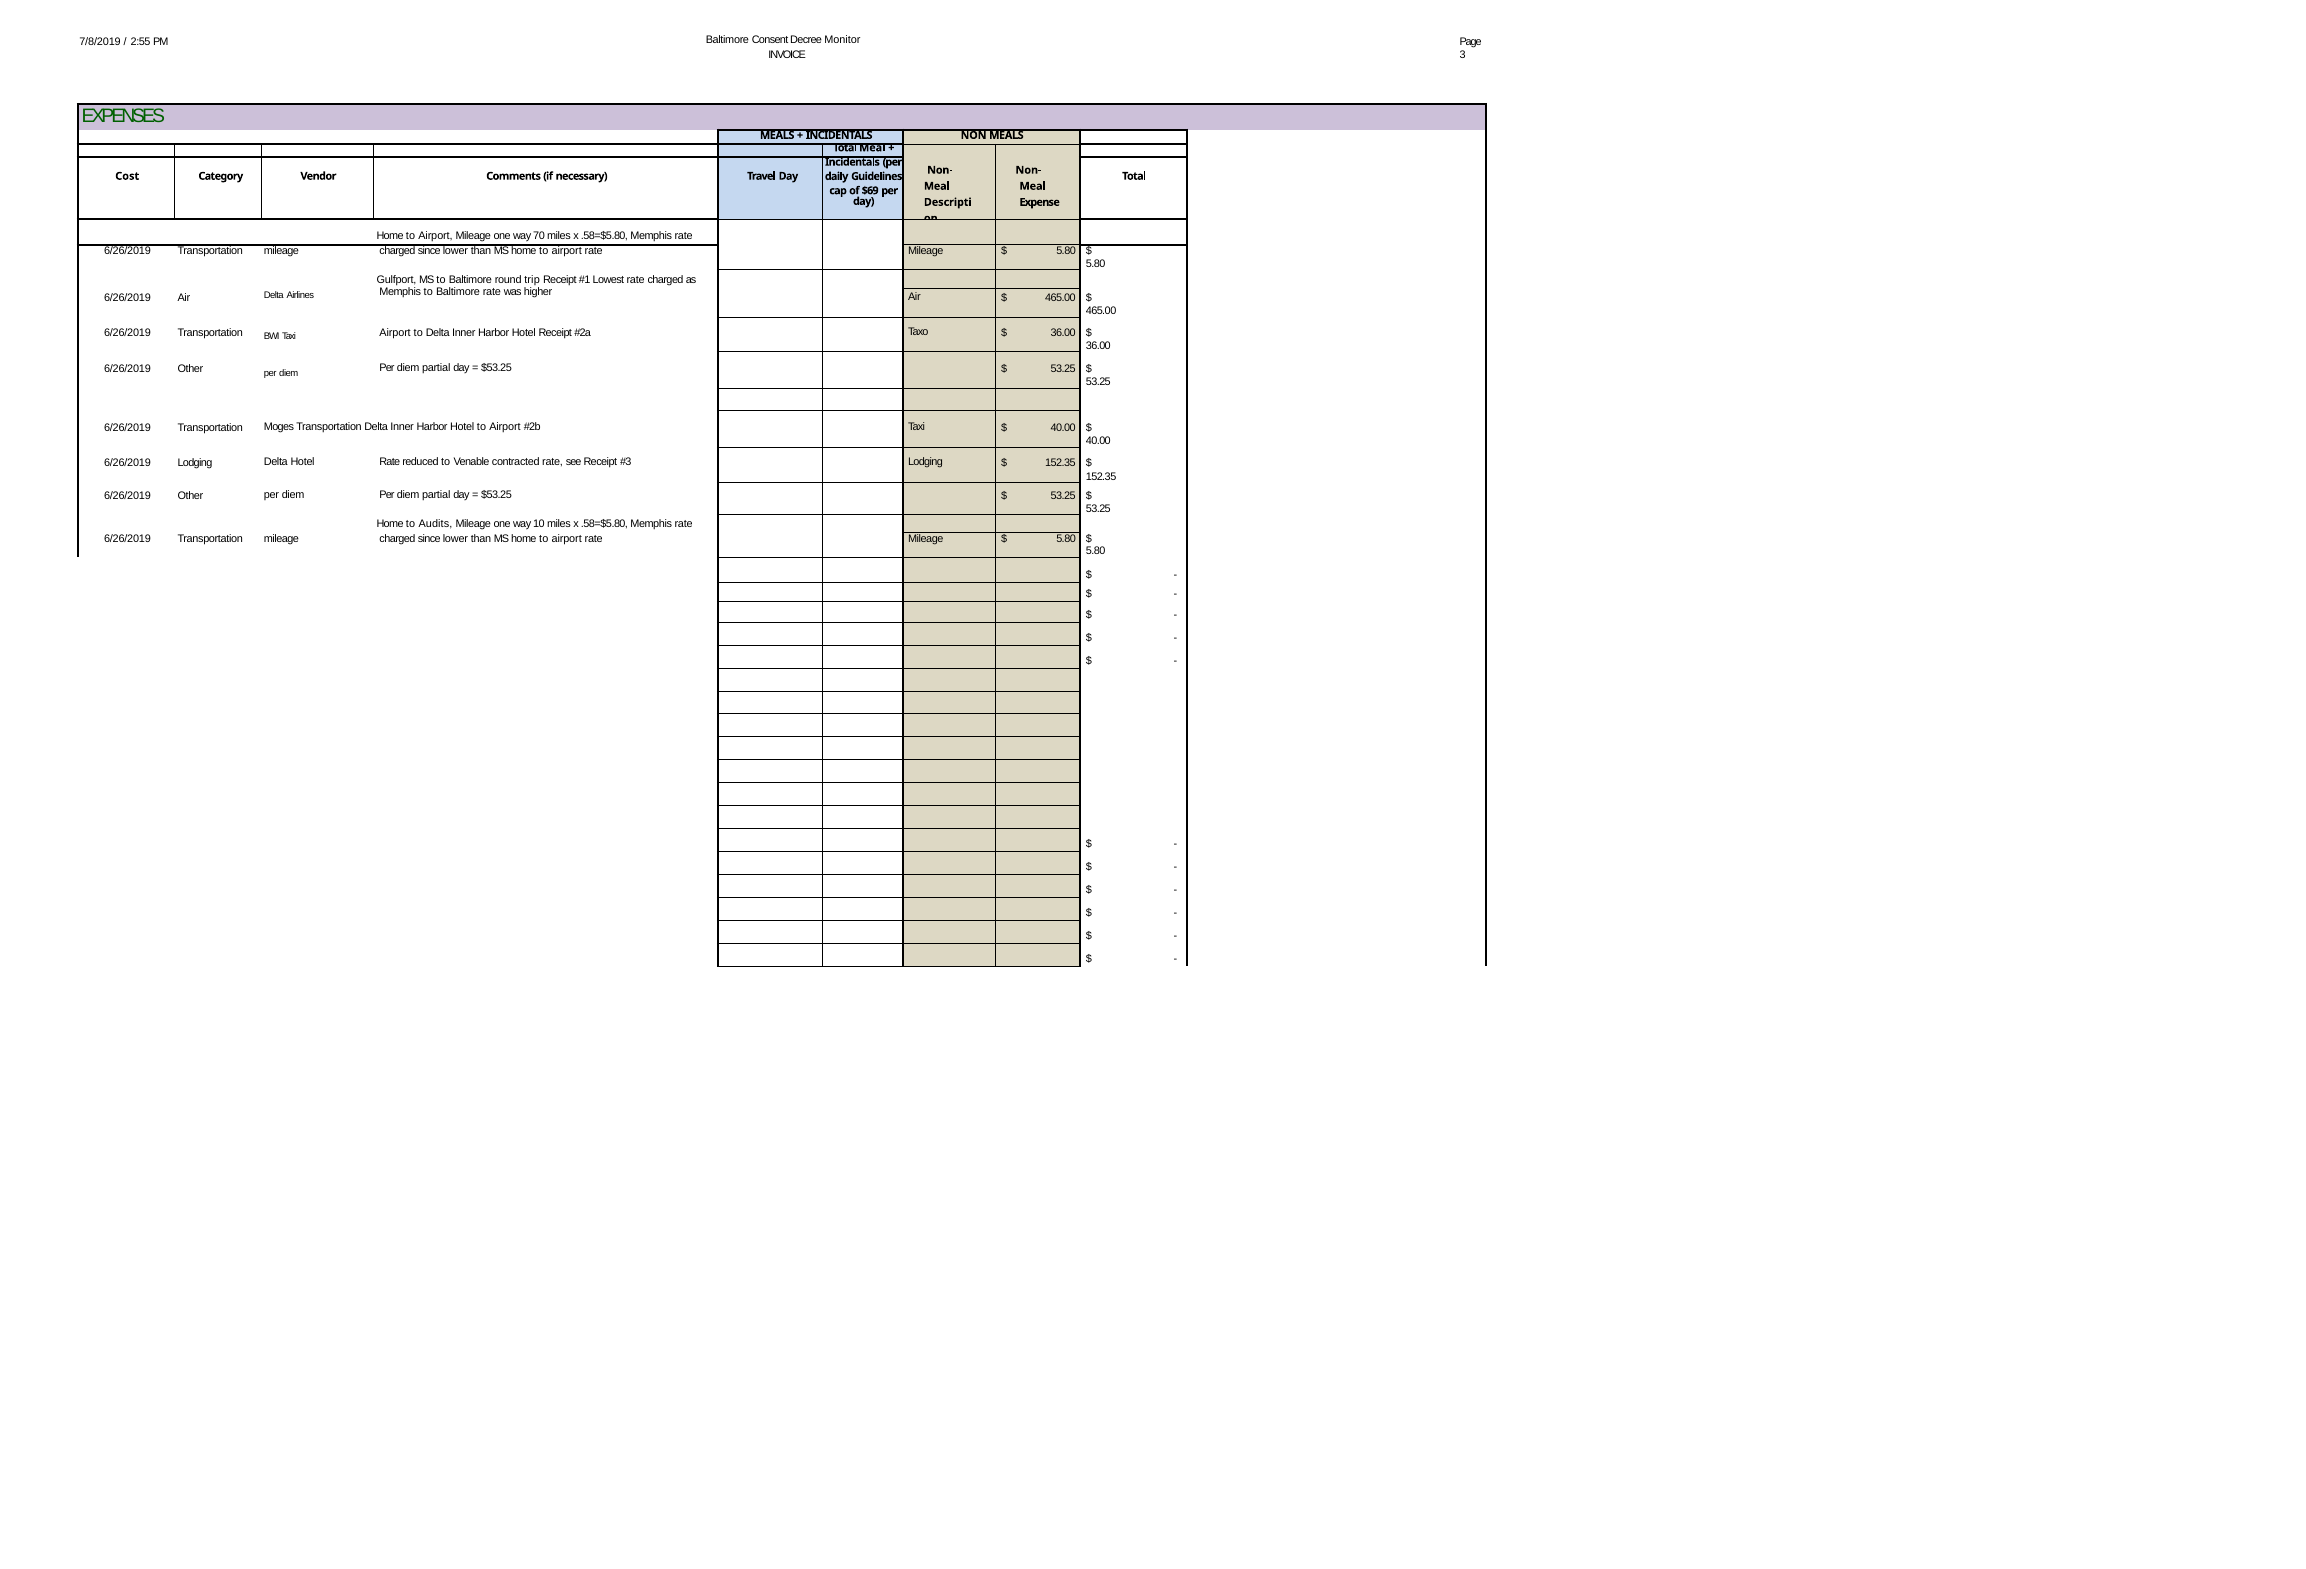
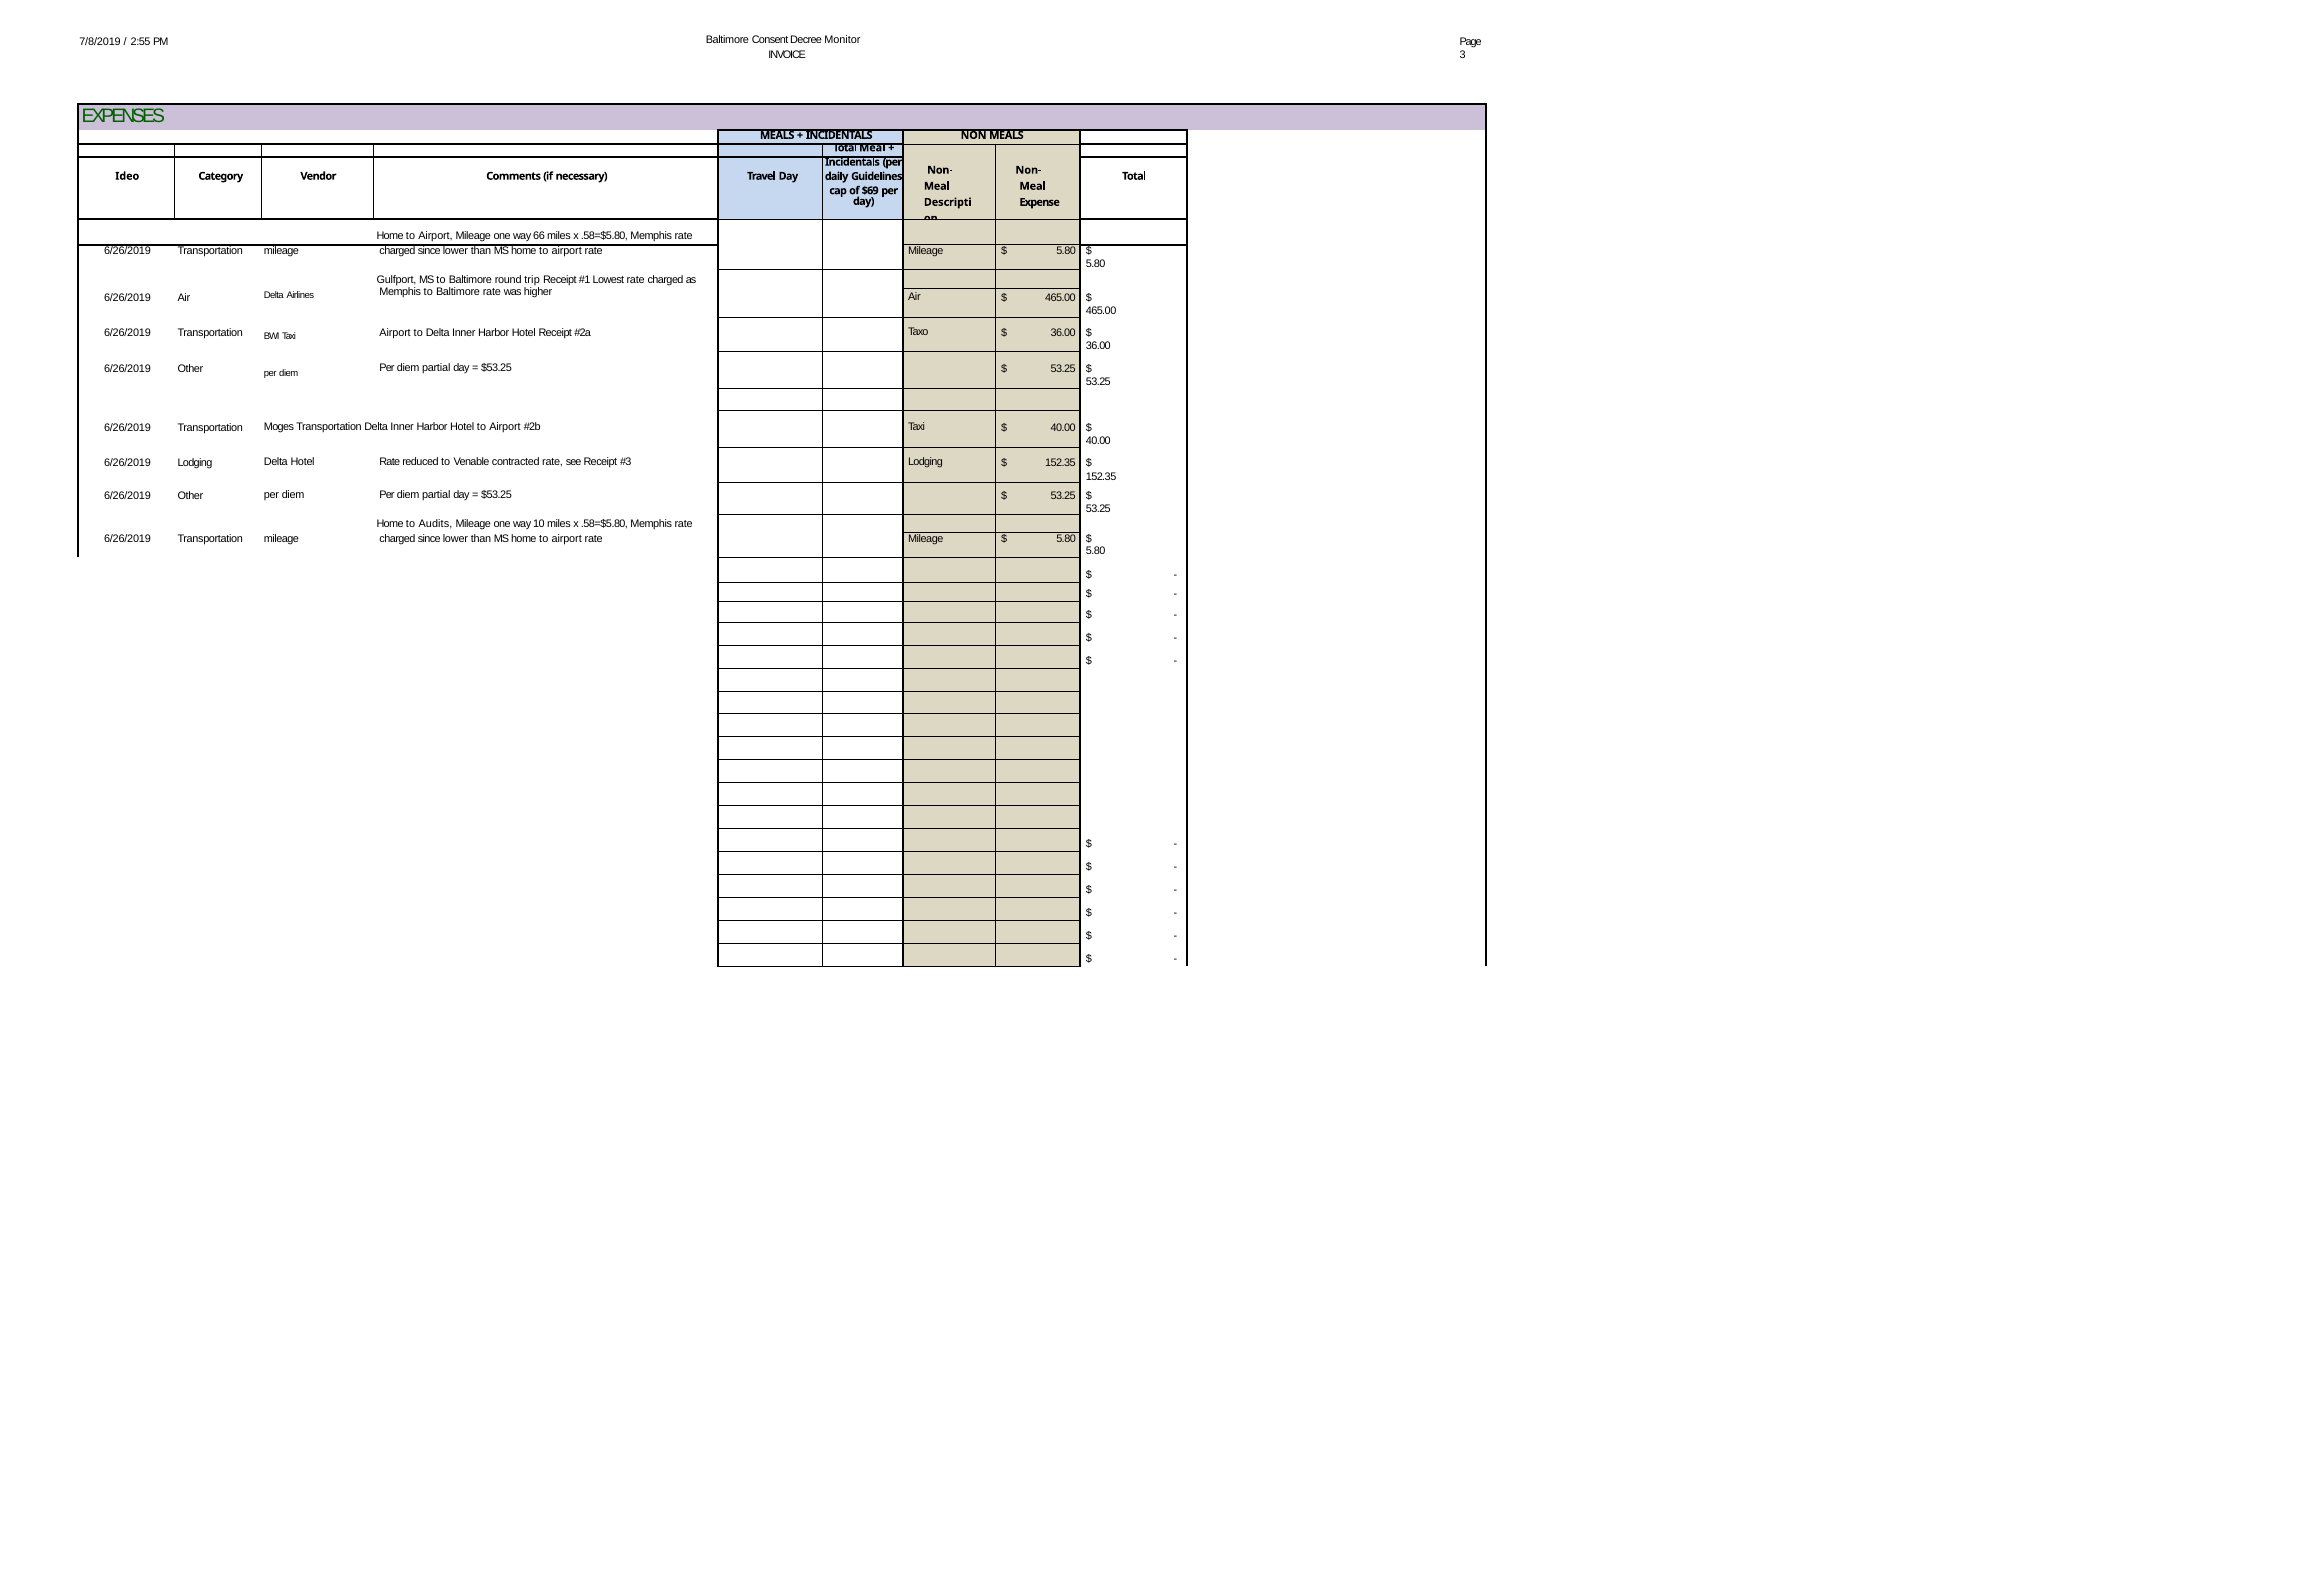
Cost: Cost -> Ideo (127, 176)
70: 70 -> 66 (539, 235)
